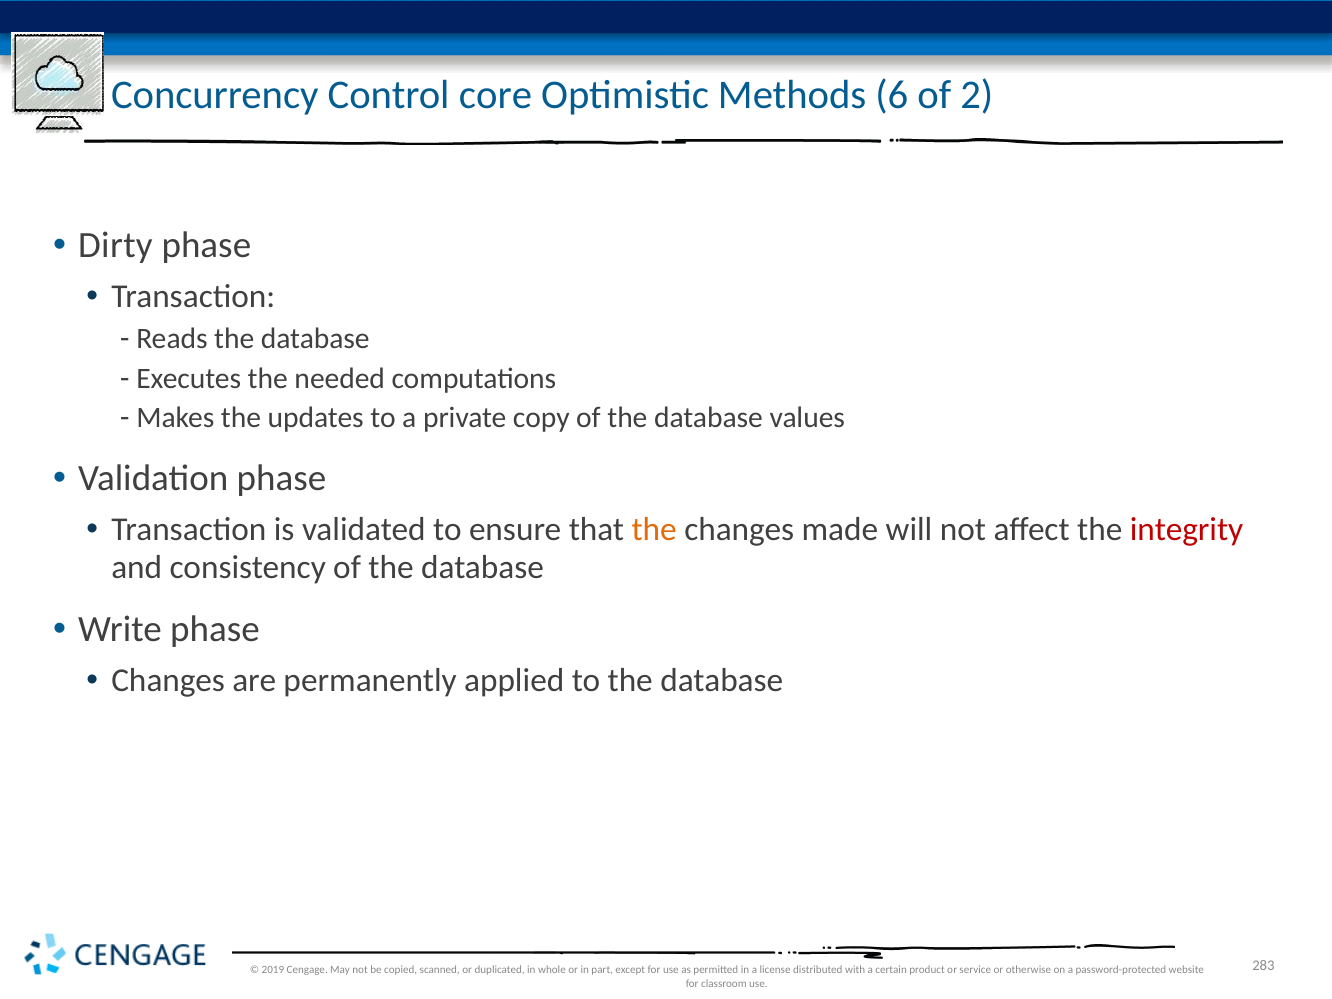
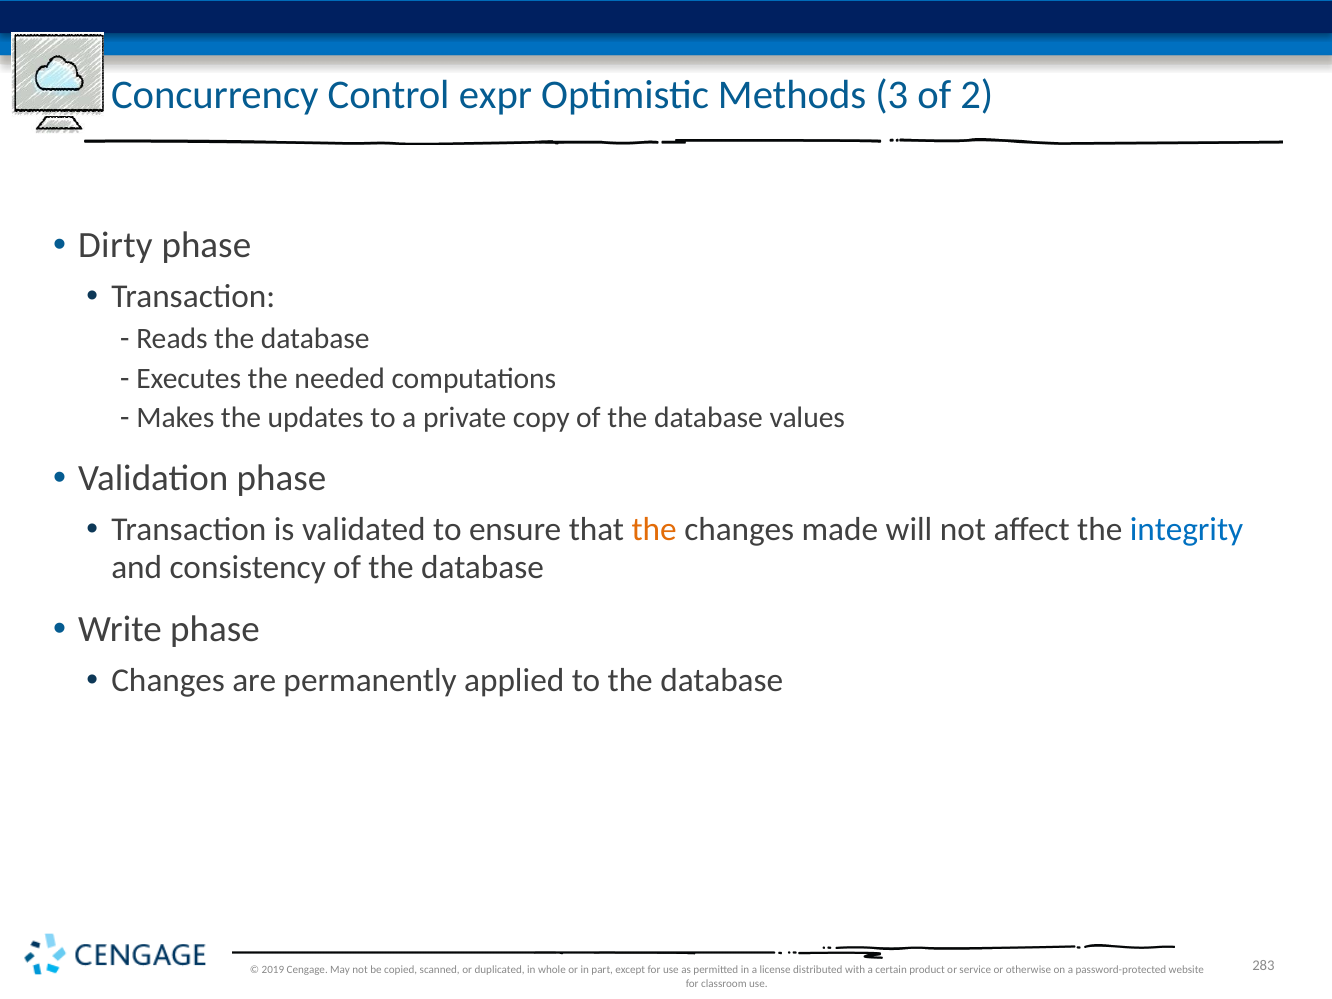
core: core -> expr (495, 95)
6: 6 -> 3 (892, 95)
integrity colour: red -> blue (1187, 529)
